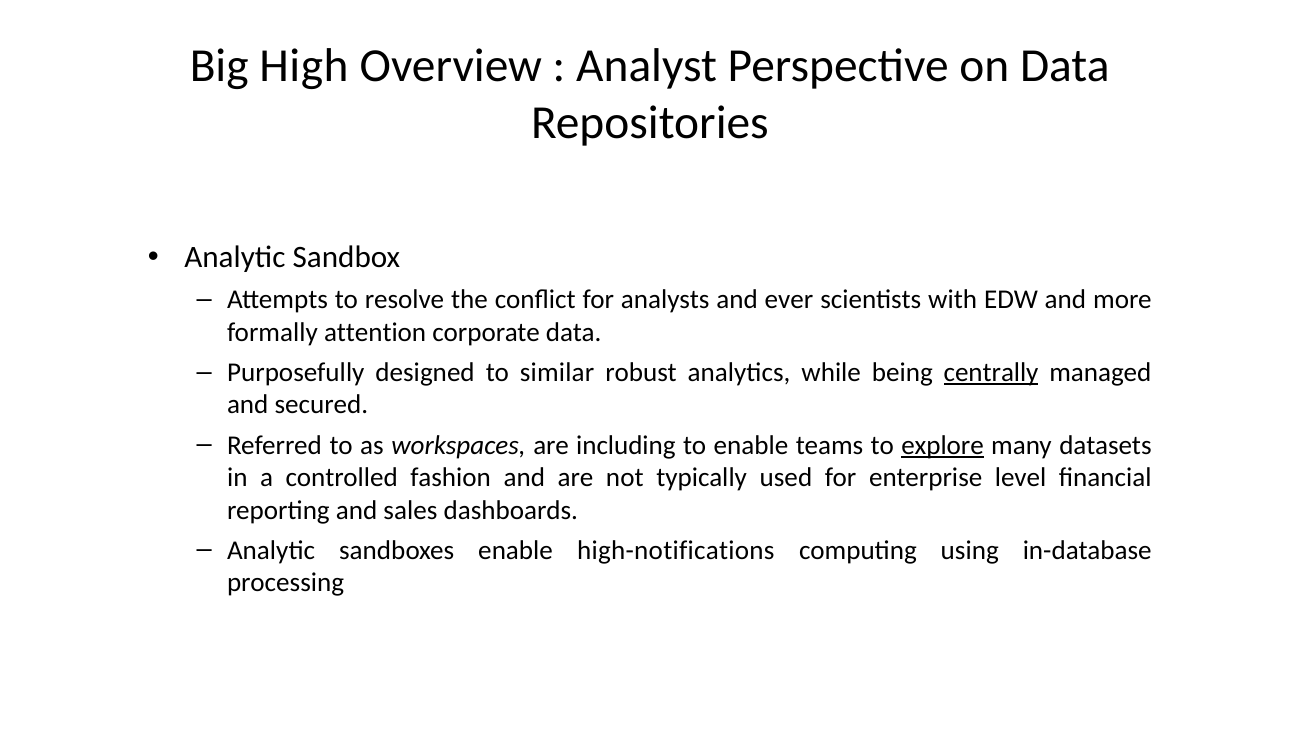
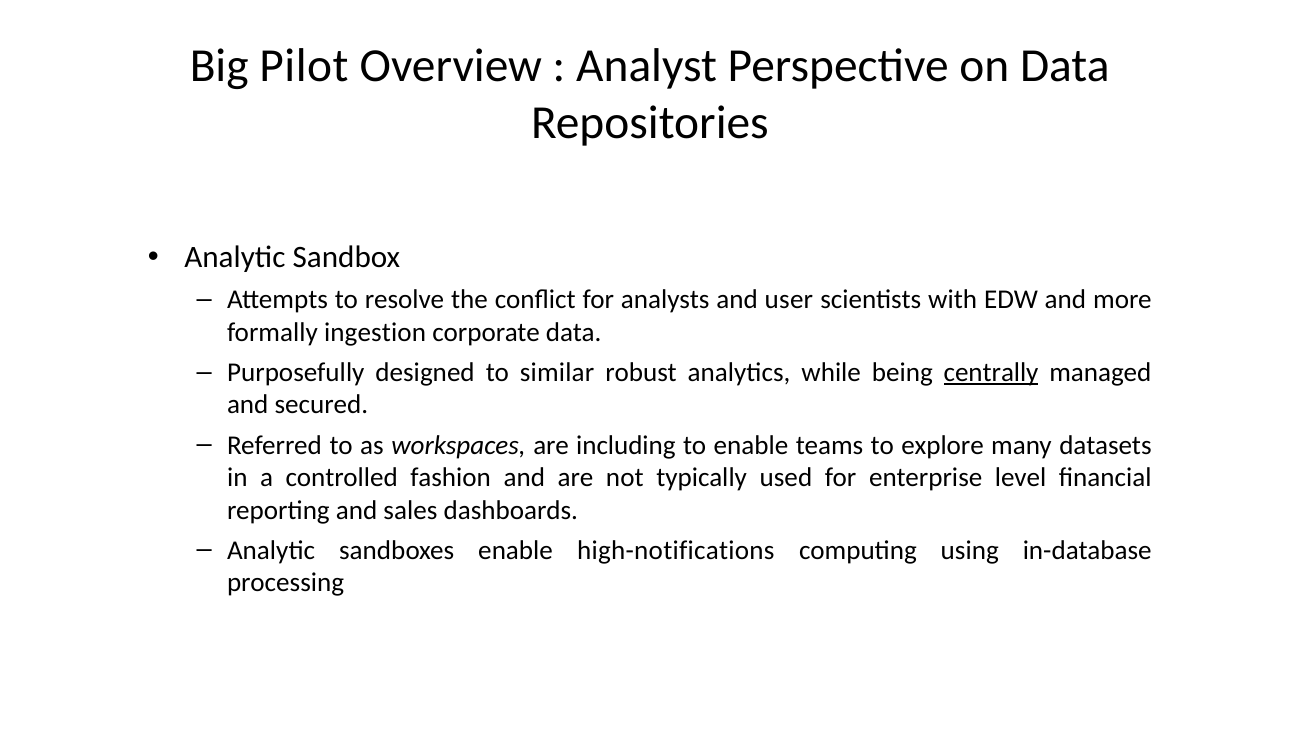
High: High -> Pilot (304, 66)
ever: ever -> user (789, 300)
attention: attention -> ingestion (375, 332)
explore underline: present -> none (943, 445)
